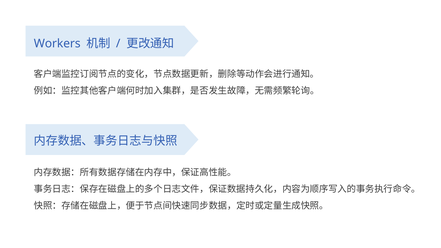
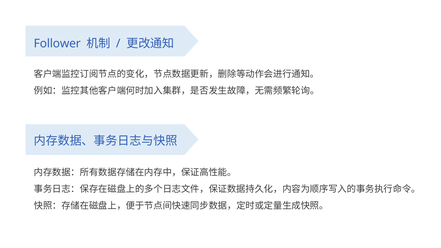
Workers: Workers -> Follower (57, 43)
